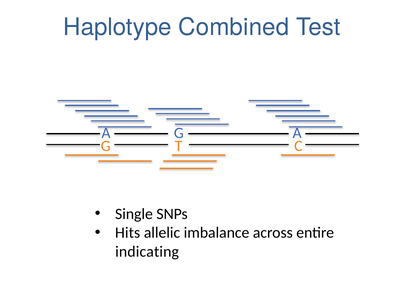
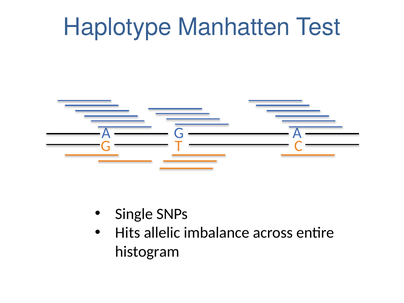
Combined: Combined -> Manhatten (234, 27)
indicating: indicating -> histogram (147, 252)
